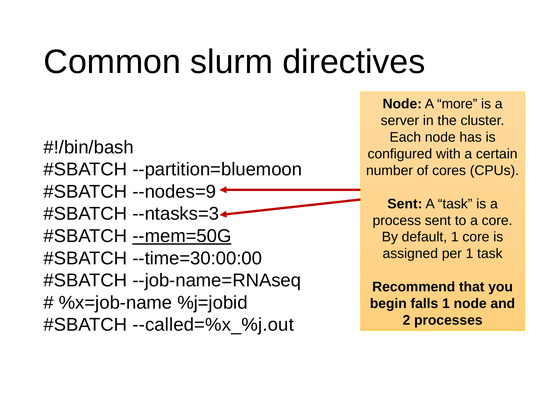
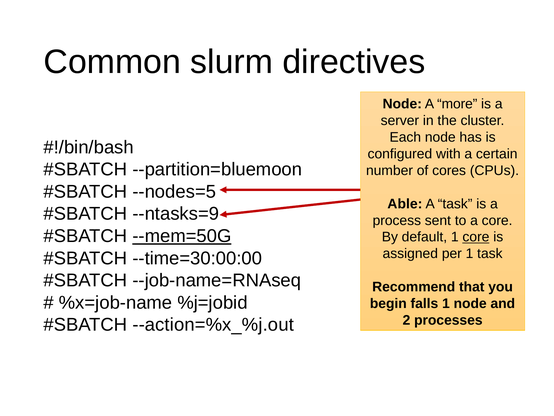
--nodes=9: --nodes=9 -> --nodes=5 (174, 191)
Sent: Sent -> Able (405, 204)
--ntasks=3: --ntasks=3 -> --ntasks=9 (176, 214)
core underline: none -> present (476, 237)
--called=%x_%j.out: --called=%x_%j.out -> --action=%x_%j.out (213, 324)
